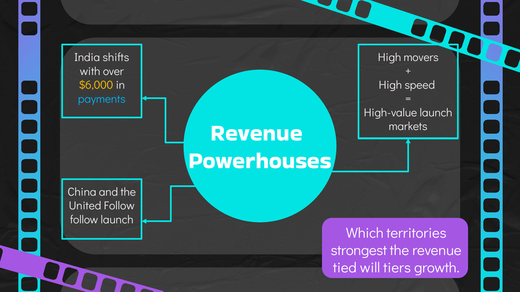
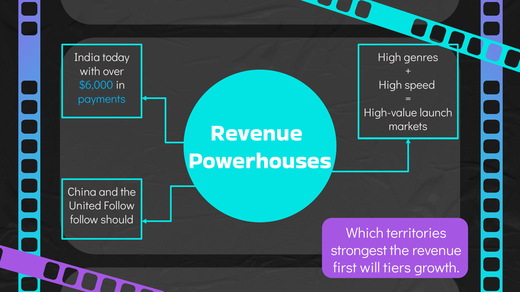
movers: movers -> genres (421, 57)
shifts: shifts -> today (116, 58)
$6,000 colour: yellow -> light blue (96, 85)
follow launch: launch -> should (117, 220)
tied: tied -> first (345, 268)
